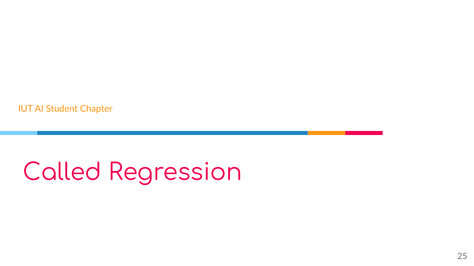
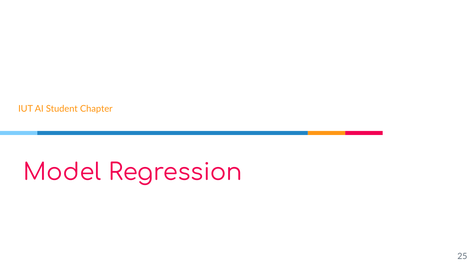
Called: Called -> Model (62, 173)
